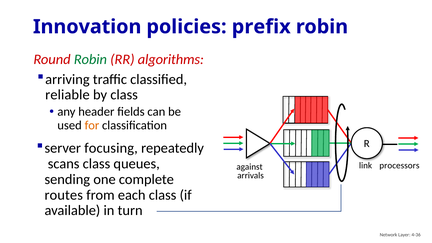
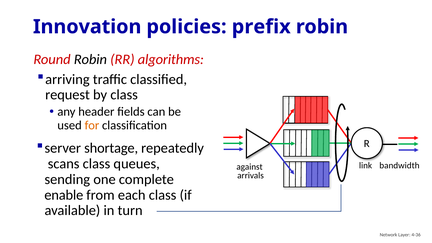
Robin colour: green -> black (90, 59)
reliable: reliable -> request (68, 95)
focusing: focusing -> shortage (111, 148)
processors: processors -> bandwidth (399, 166)
routes: routes -> enable (64, 195)
